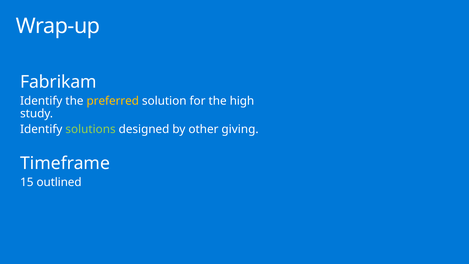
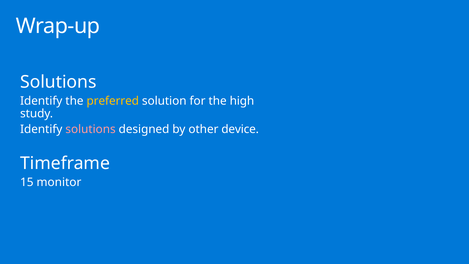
Fabrikam: Fabrikam -> Solutions (58, 82)
solutions colour: light green -> pink (91, 129)
giving: giving -> device (240, 129)
outlined: outlined -> monitor (59, 182)
